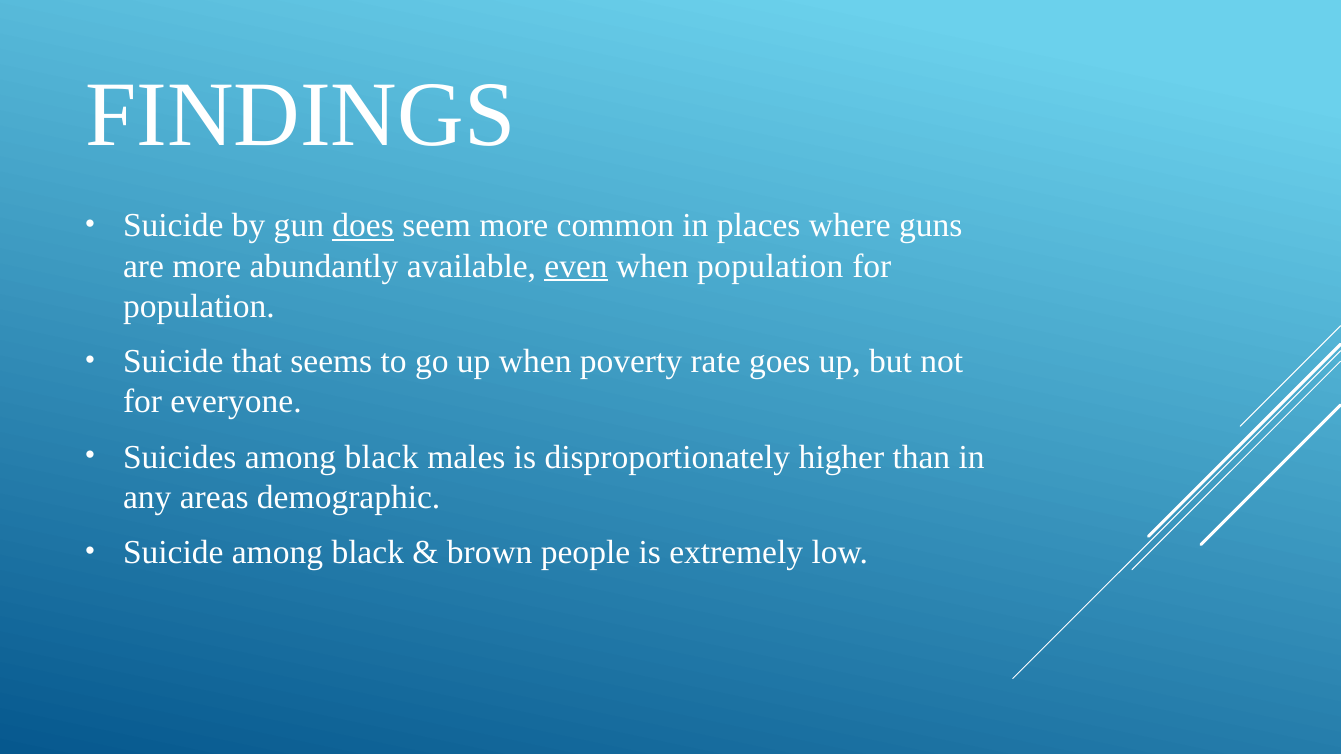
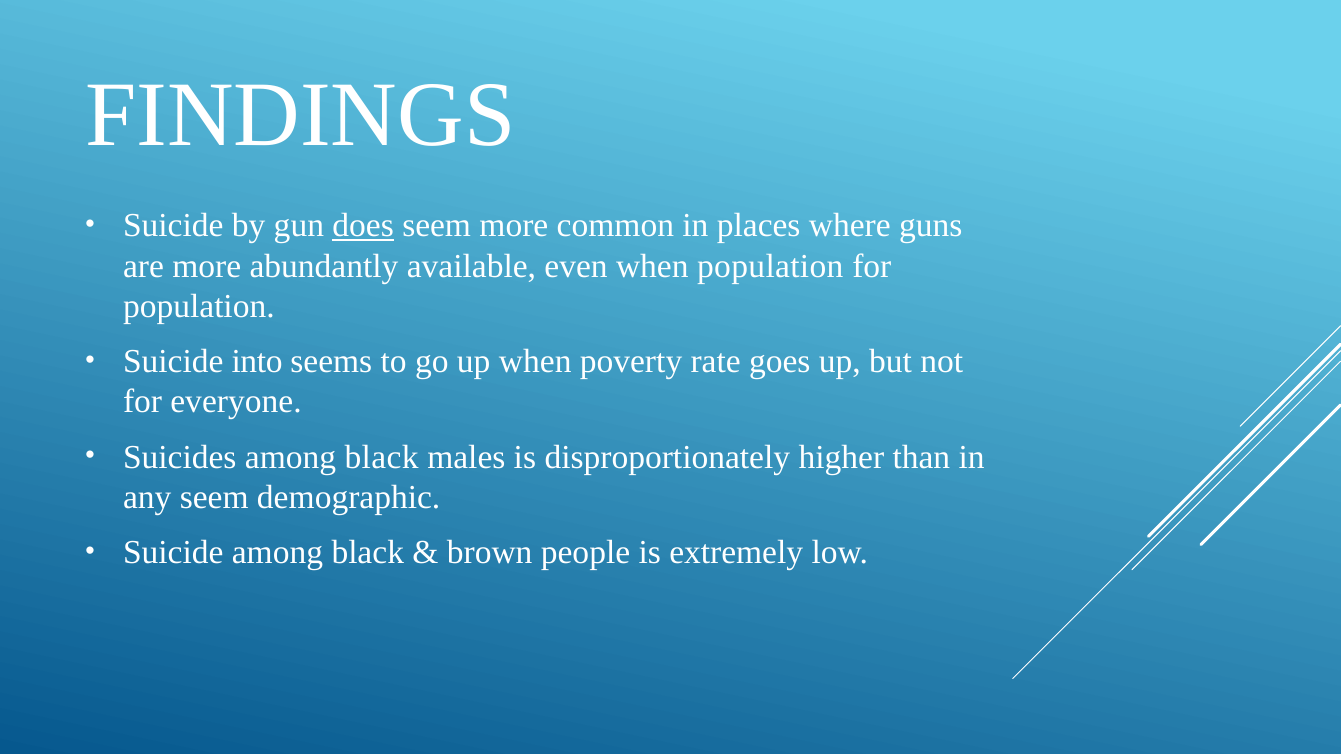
even underline: present -> none (576, 266)
that: that -> into (257, 362)
any areas: areas -> seem (214, 497)
